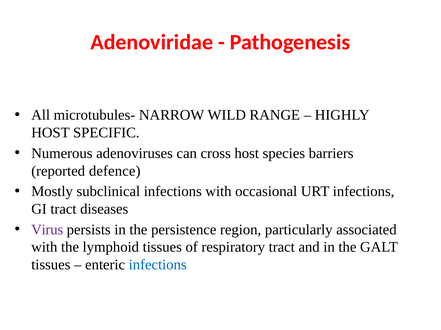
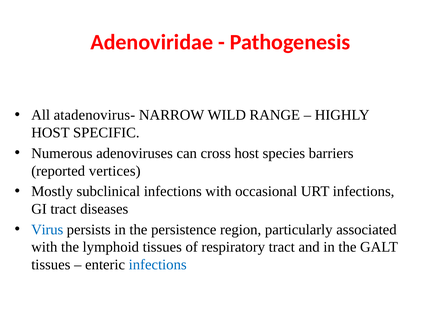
microtubules-: microtubules- -> atadenovirus- (94, 115)
defence: defence -> vertices (115, 171)
Virus colour: purple -> blue (47, 230)
